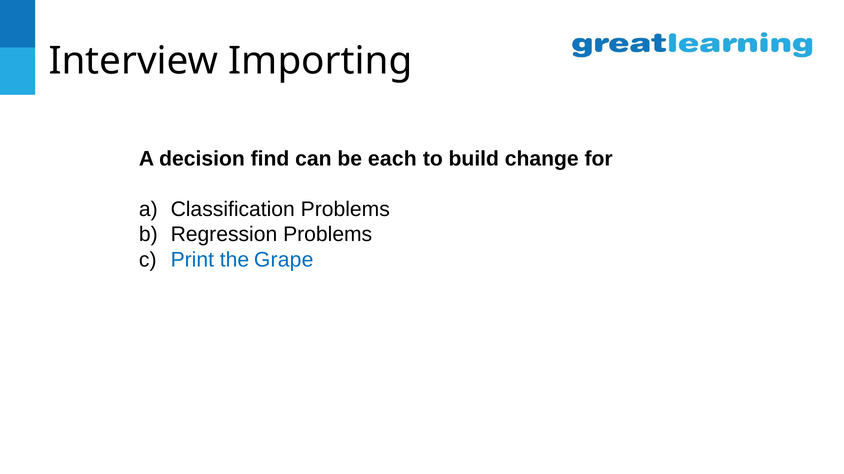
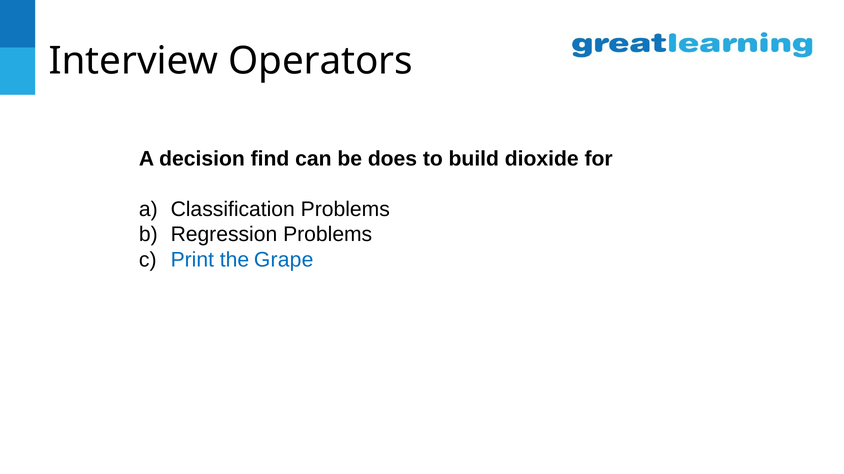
Importing: Importing -> Operators (321, 61)
each: each -> does (392, 159)
change: change -> dioxide (542, 159)
